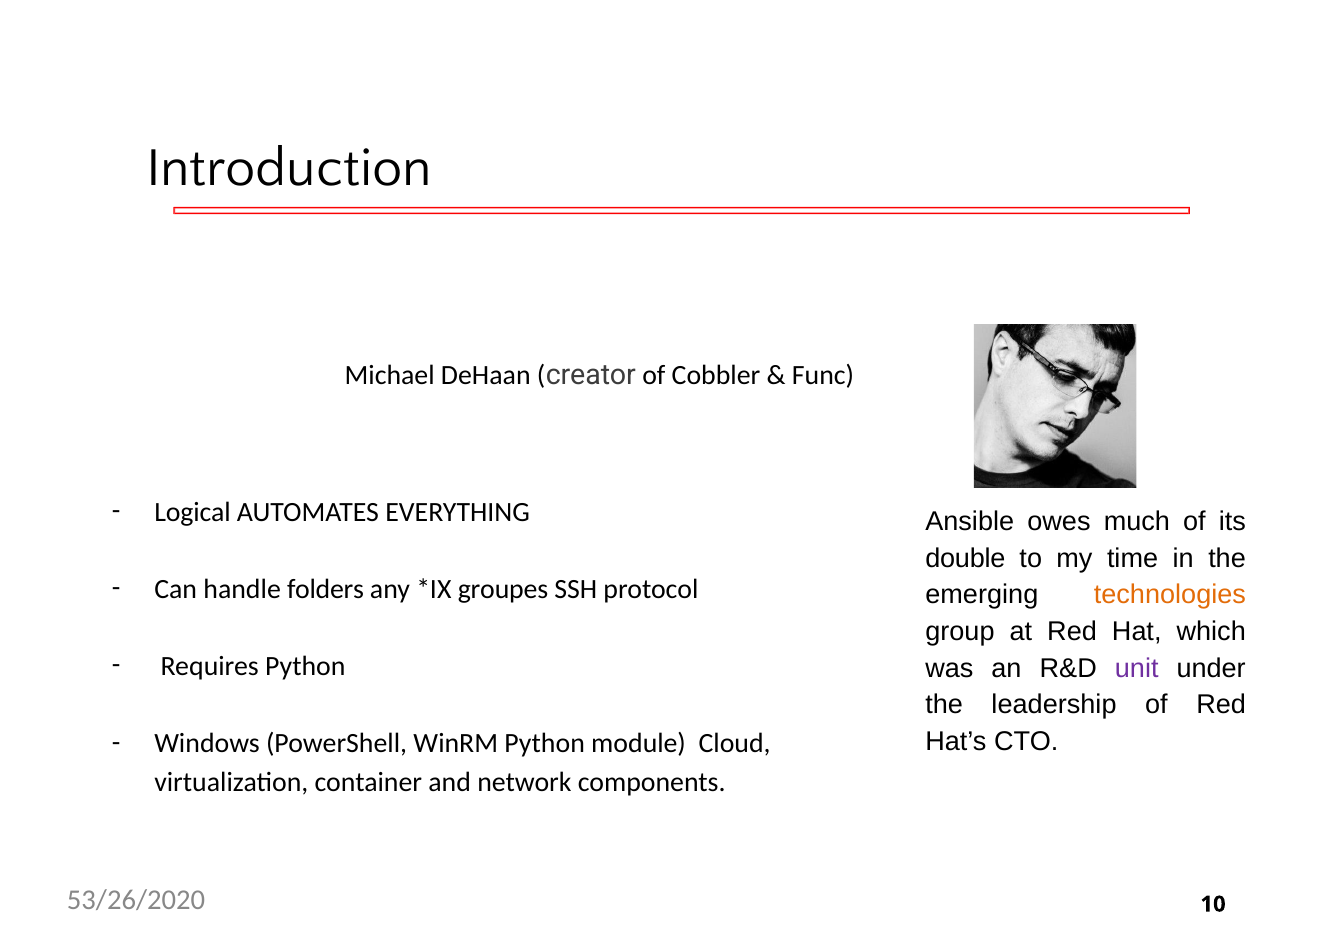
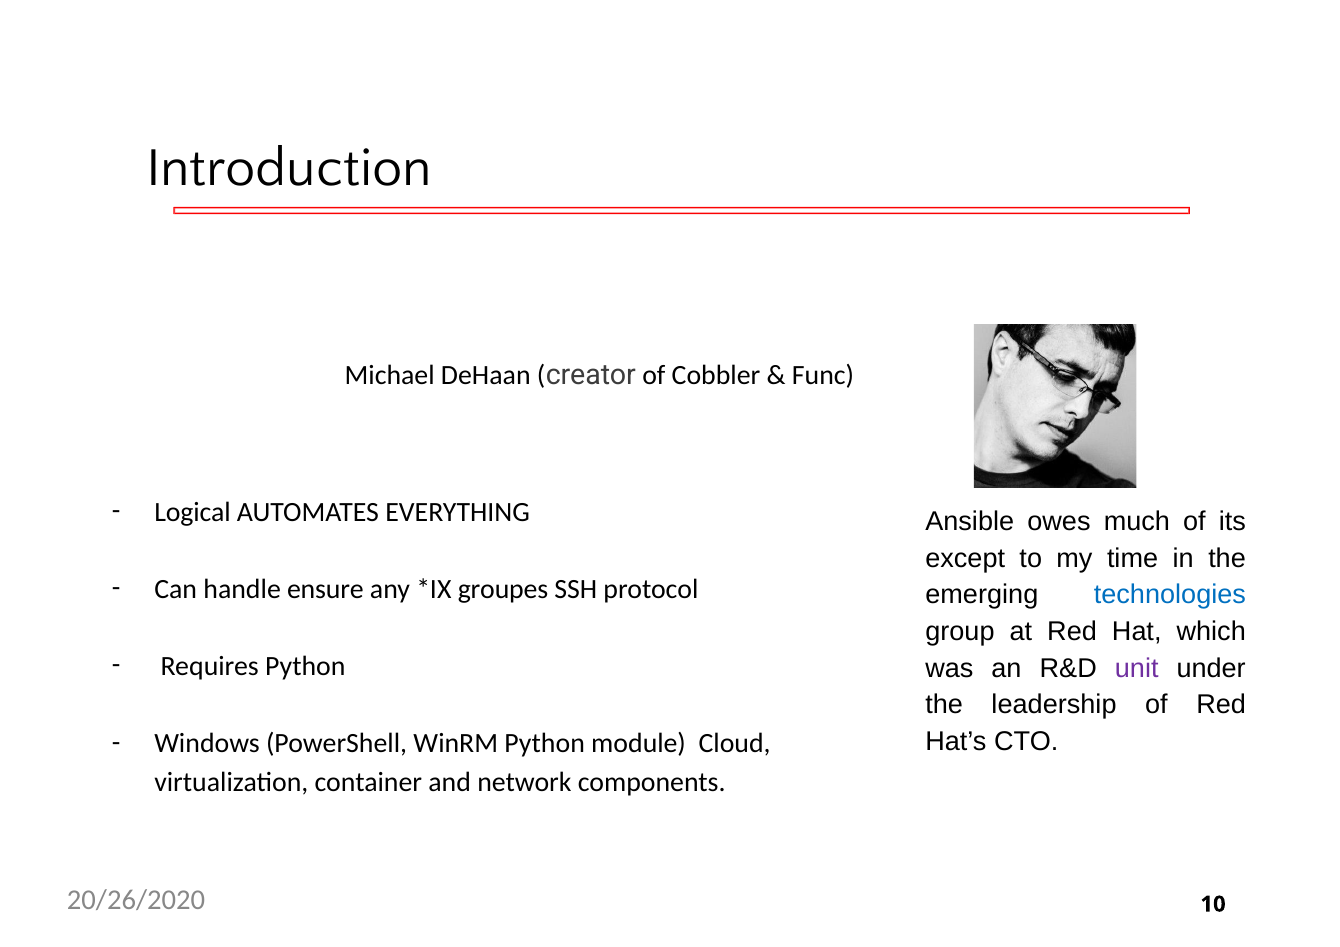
double: double -> except (965, 558)
folders: folders -> ensure (325, 589)
technologies colour: orange -> blue (1170, 595)
53/26/2020: 53/26/2020 -> 20/26/2020 (136, 900)
